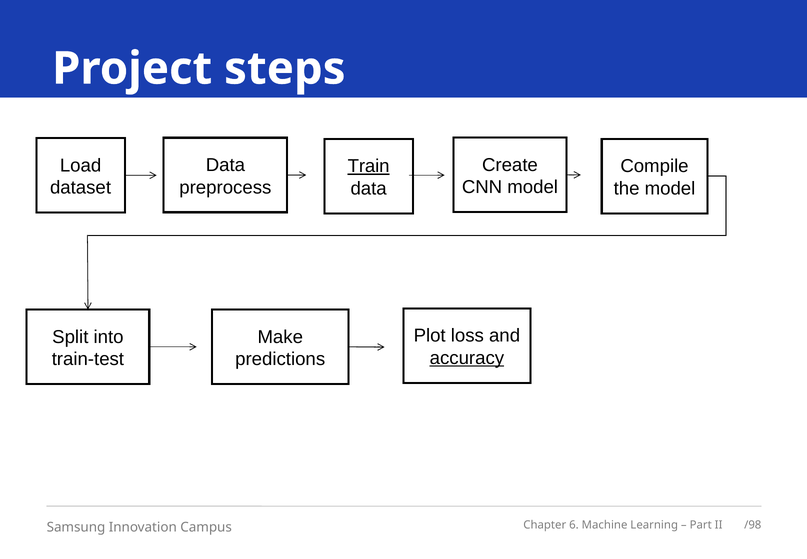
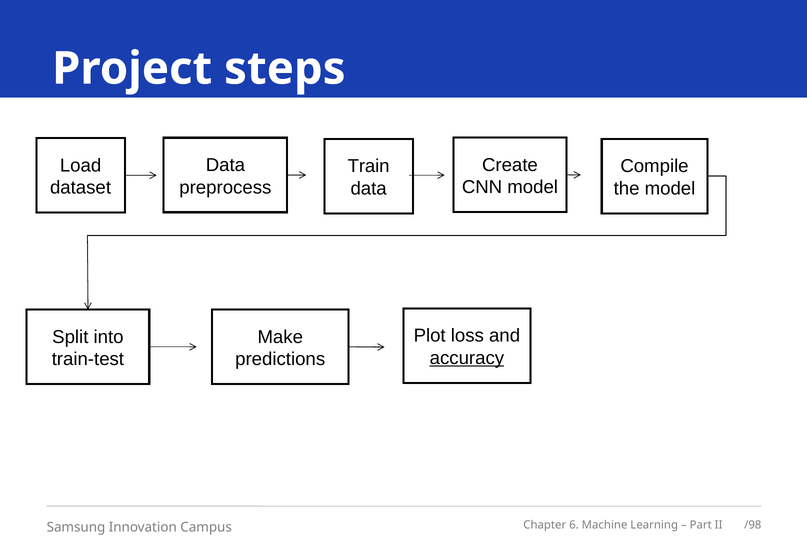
Train underline: present -> none (369, 166)
